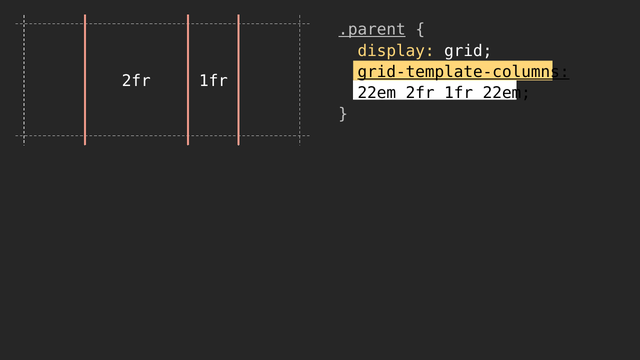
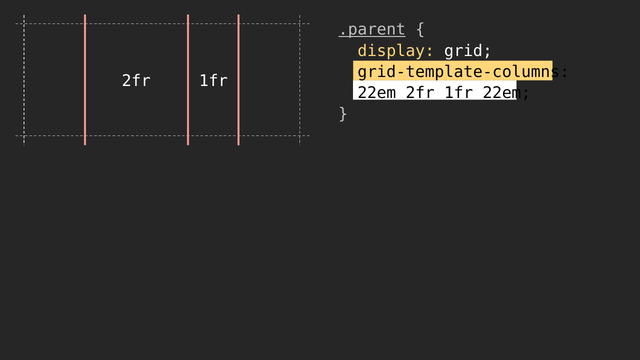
grid-template-columns underline: present -> none (463, 72)
